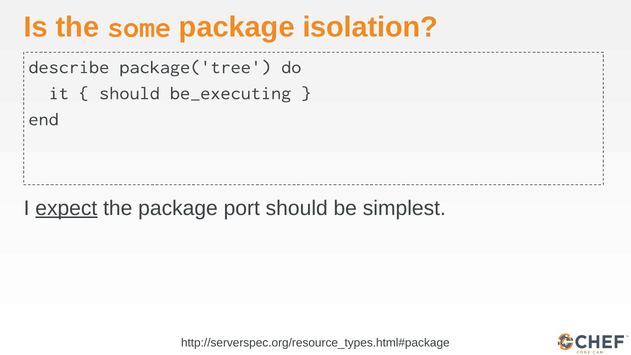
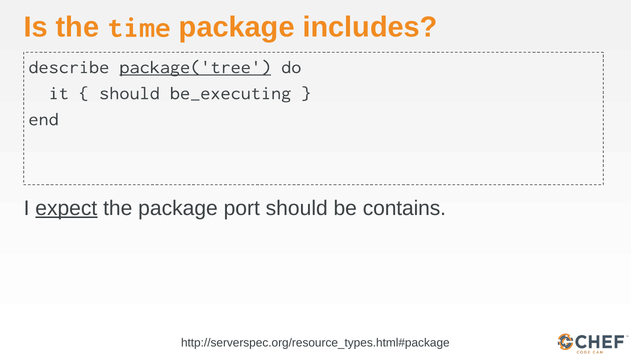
some: some -> time (139, 27)
isolation: isolation -> includes (370, 27)
package('tree underline: none -> present (195, 67)
simplest: simplest -> contains (404, 208)
